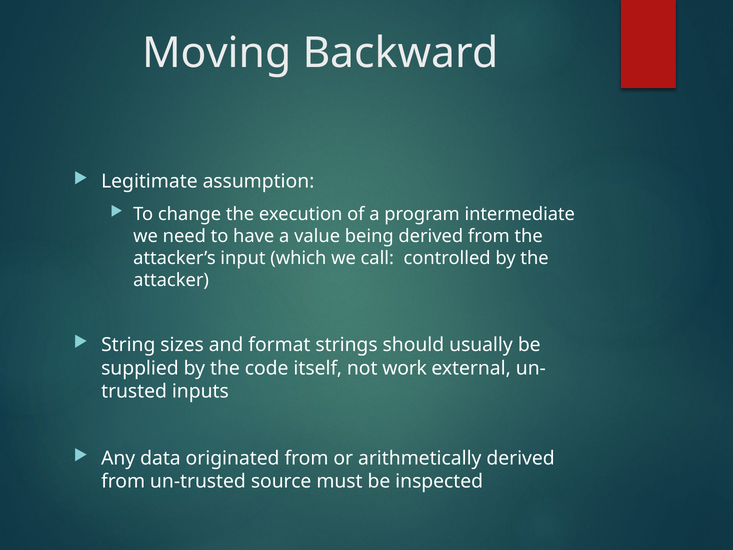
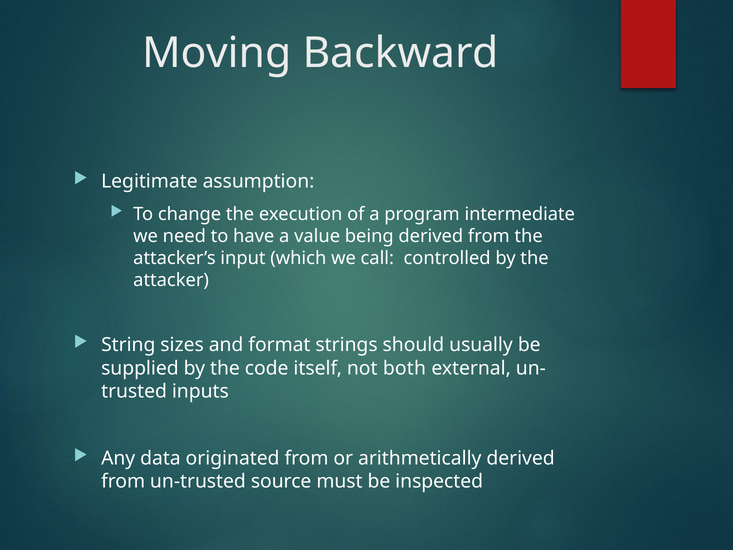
work: work -> both (404, 368)
